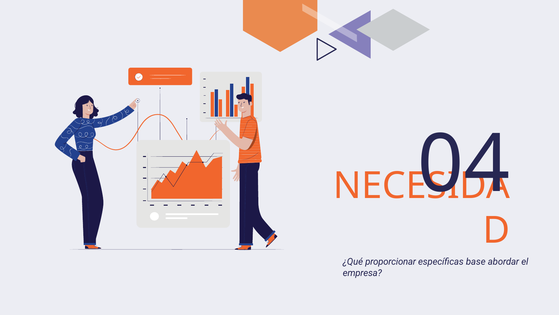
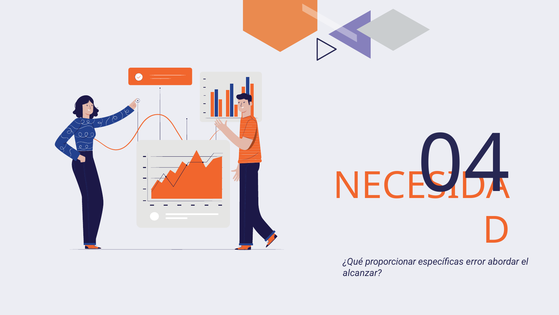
base: base -> error (476, 261)
empresa: empresa -> alcanzar (362, 272)
